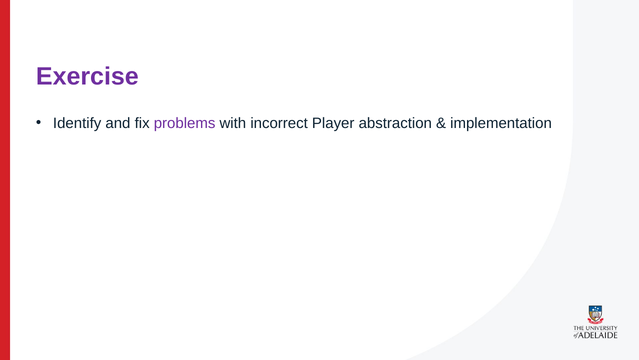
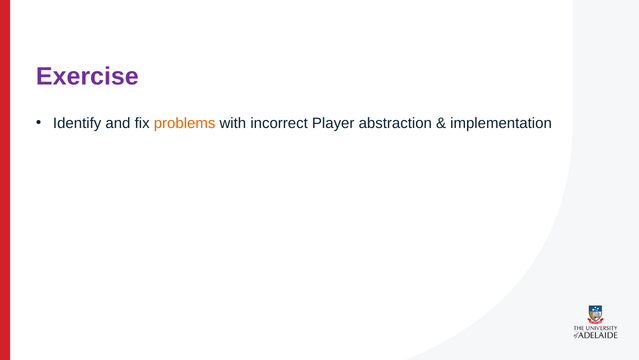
problems colour: purple -> orange (185, 123)
